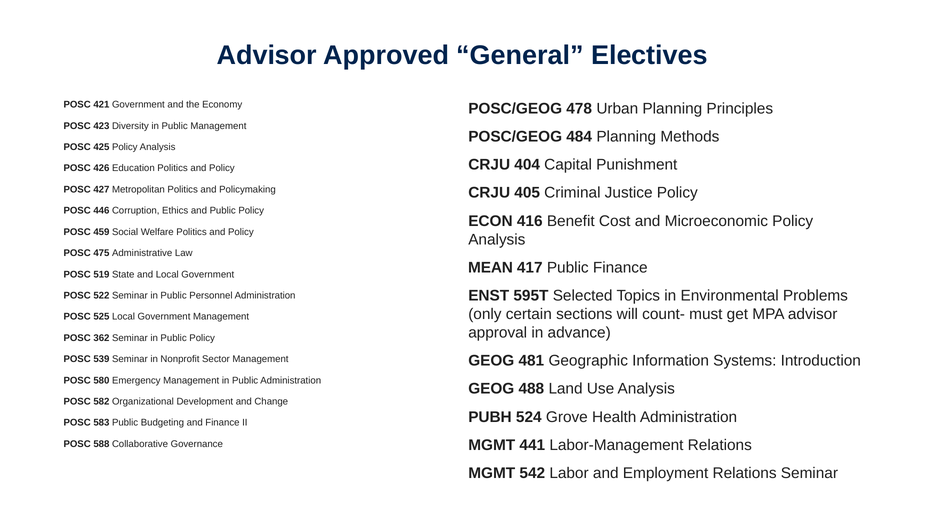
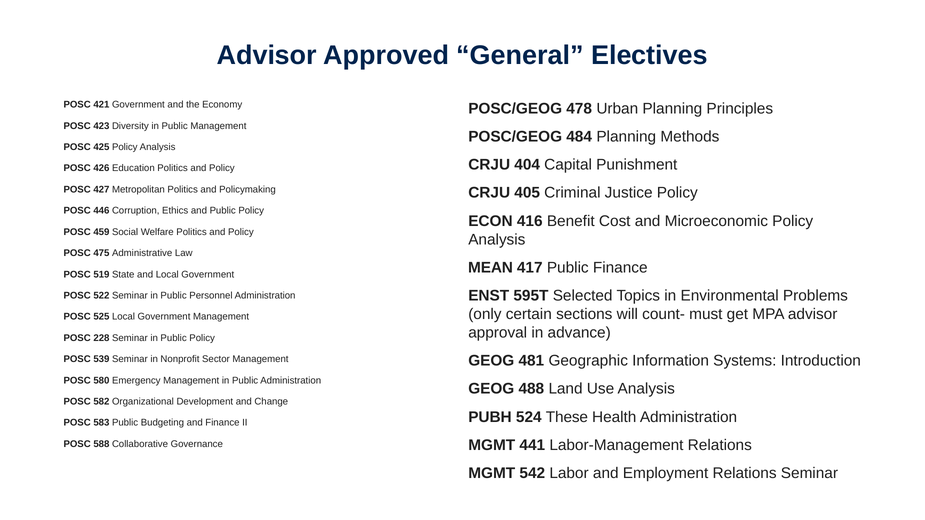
362: 362 -> 228 (101, 338)
Grove: Grove -> These (567, 417)
